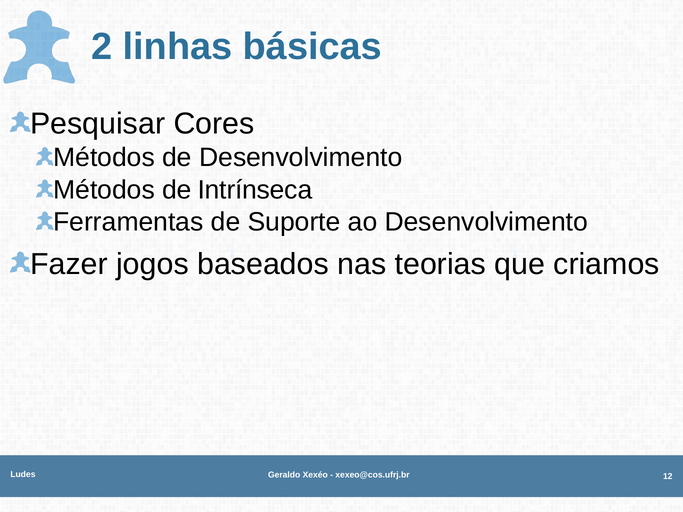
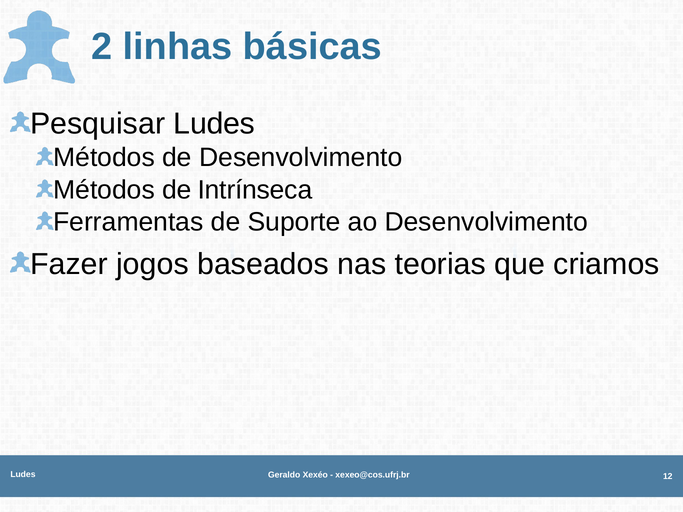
Pesquisar Cores: Cores -> Ludes (214, 124)
